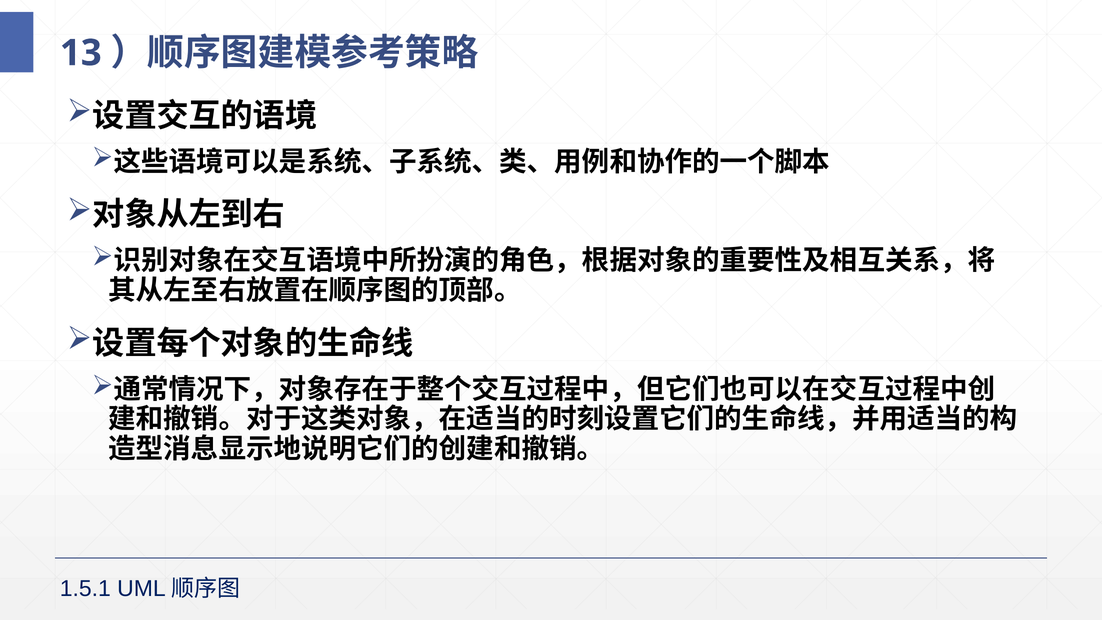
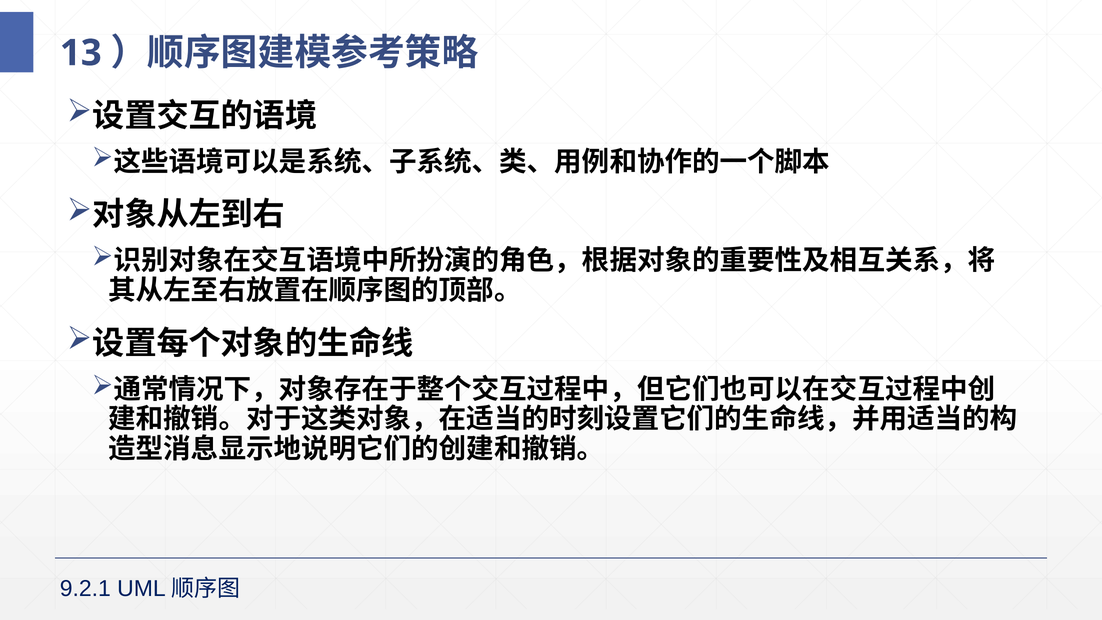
1.5.1: 1.5.1 -> 9.2.1 (85, 588)
